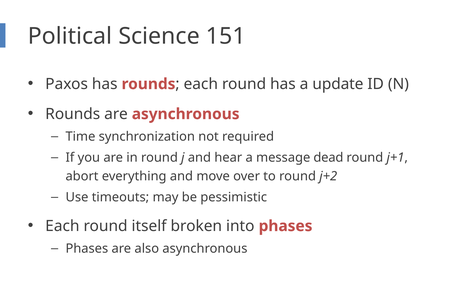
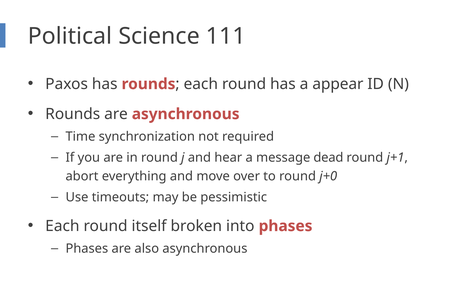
151: 151 -> 111 (226, 36)
update: update -> appear (338, 84)
j+2: j+2 -> j+0 (328, 176)
